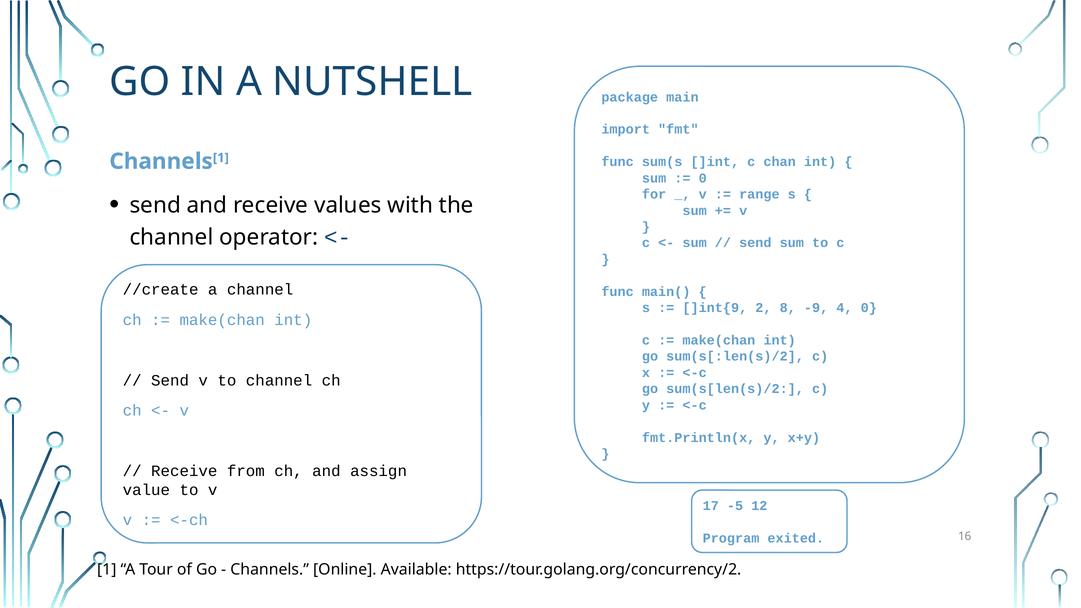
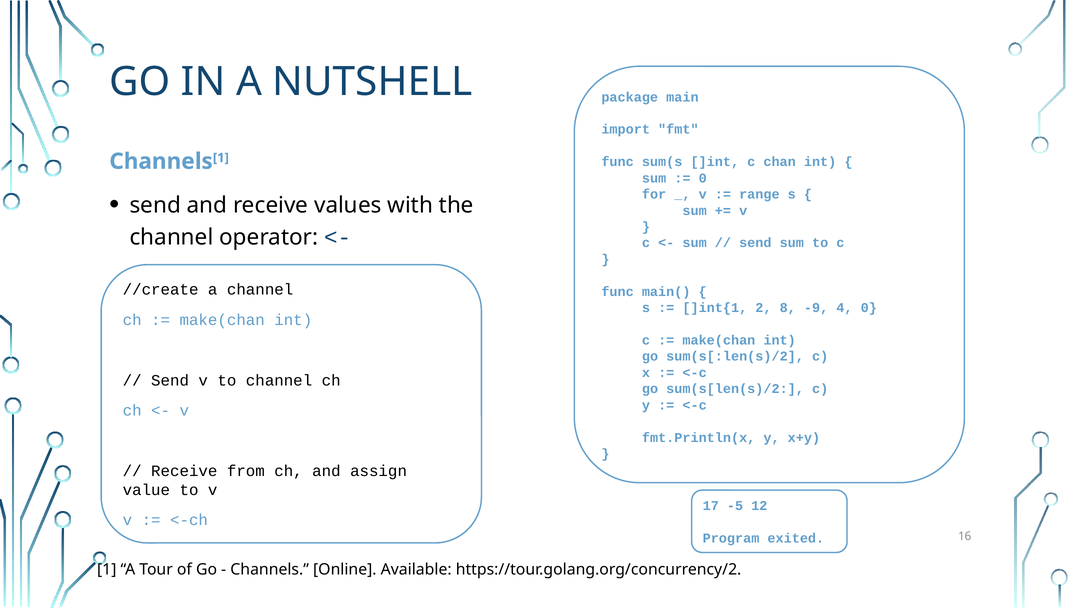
]int{9: ]int{9 -> ]int{1 (715, 308)
